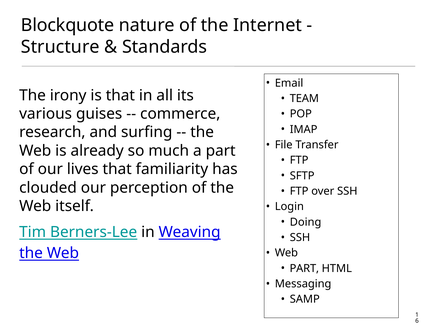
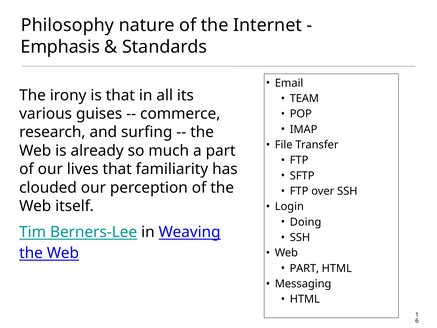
Blockquote: Blockquote -> Philosophy (67, 25)
Structure: Structure -> Emphasis (60, 47)
SAMP: SAMP -> HTML (305, 299)
